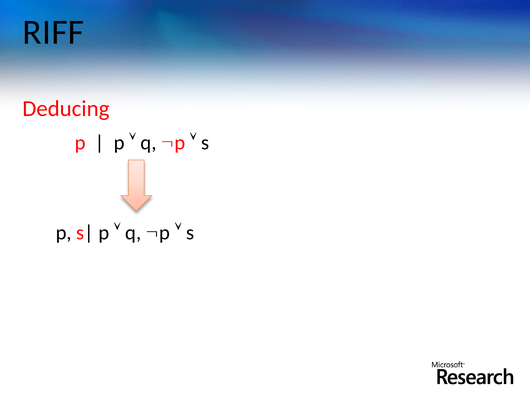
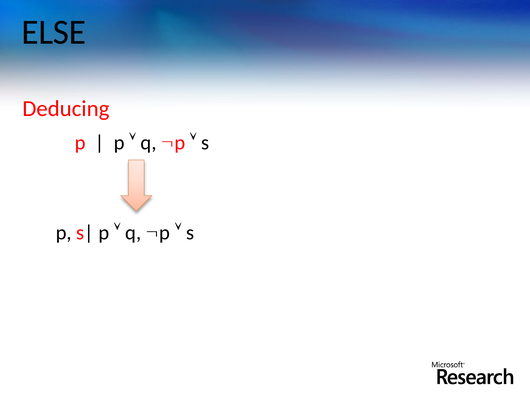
RIFF: RIFF -> ELSE (54, 32)
